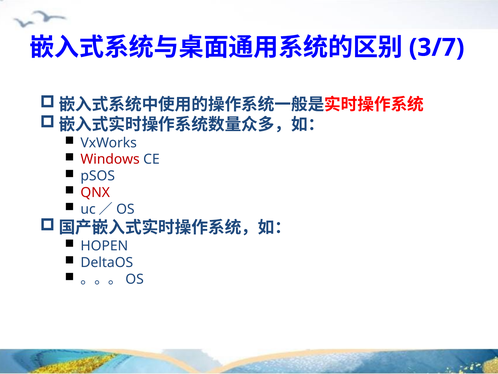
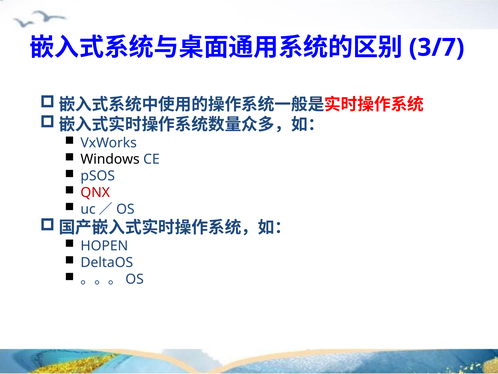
Windows colour: red -> black (110, 159)
